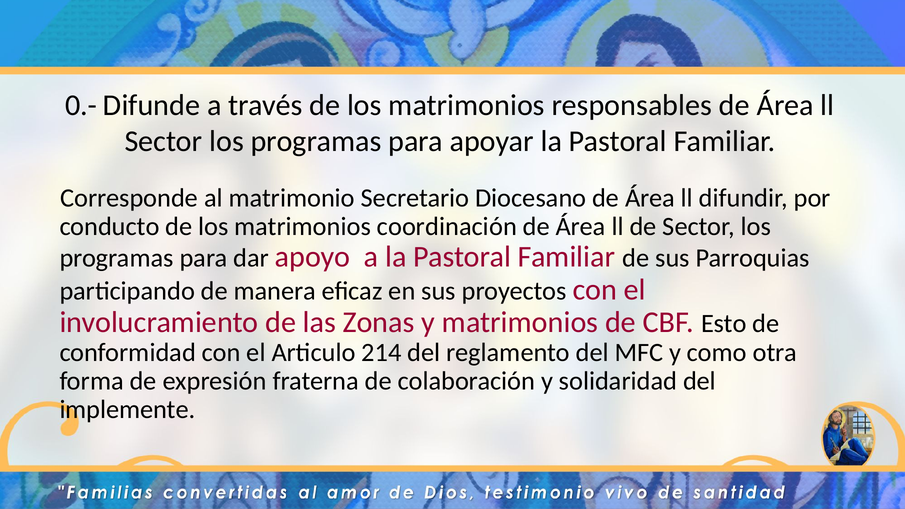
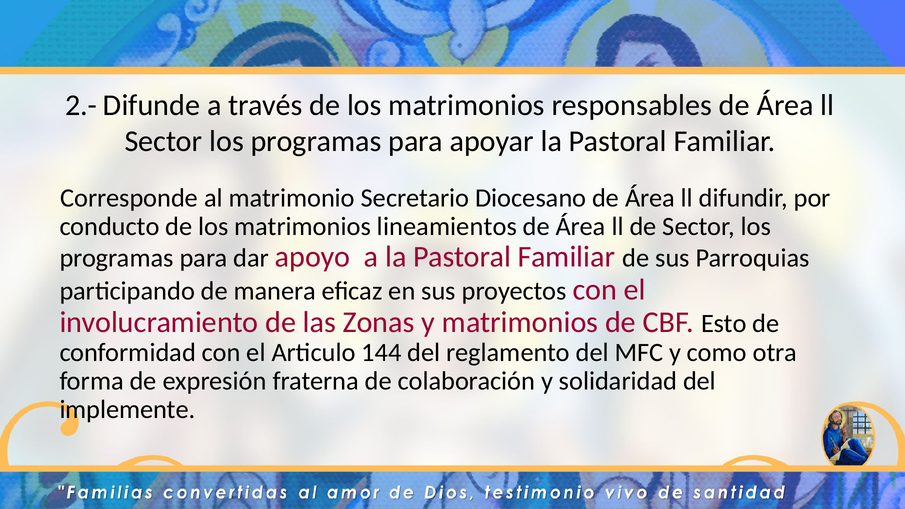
0.-: 0.- -> 2.- (81, 105)
coordinación: coordinación -> lineamientos (447, 226)
214: 214 -> 144 (382, 353)
